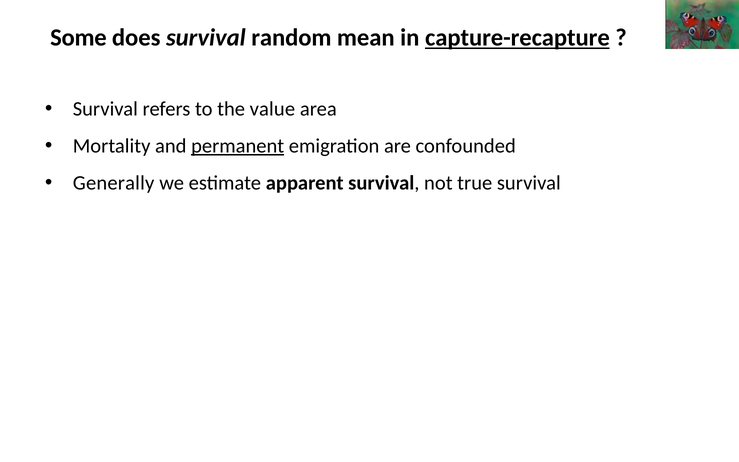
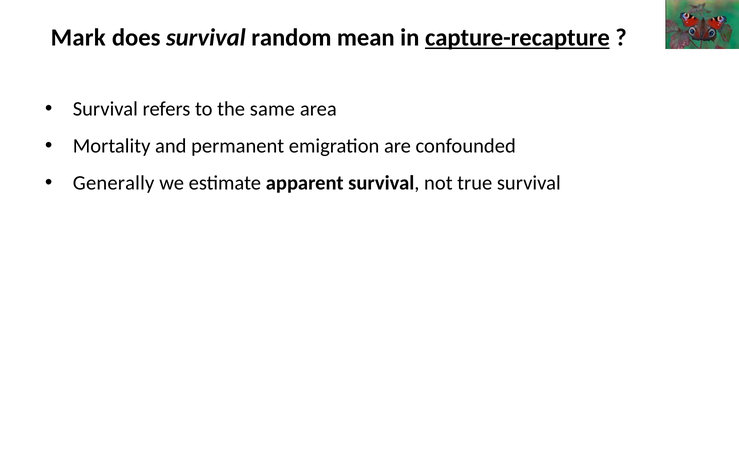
Some: Some -> Mark (78, 37)
value: value -> same (272, 109)
permanent underline: present -> none (238, 146)
